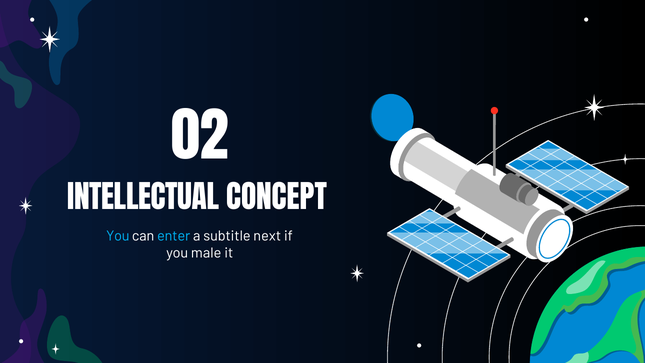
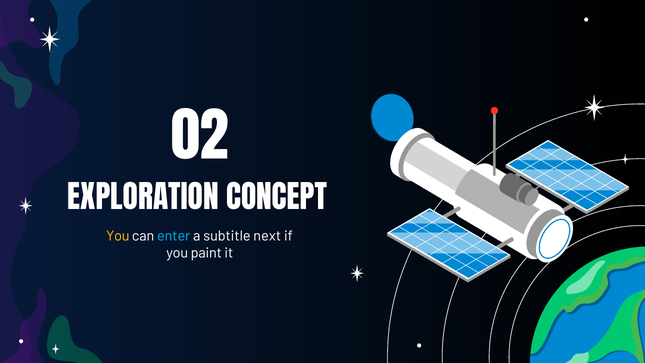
INTELLECTUAL: INTELLECTUAL -> EXPLORATION (143, 199)
You colour: light blue -> yellow (118, 236)
male: male -> paint (206, 253)
